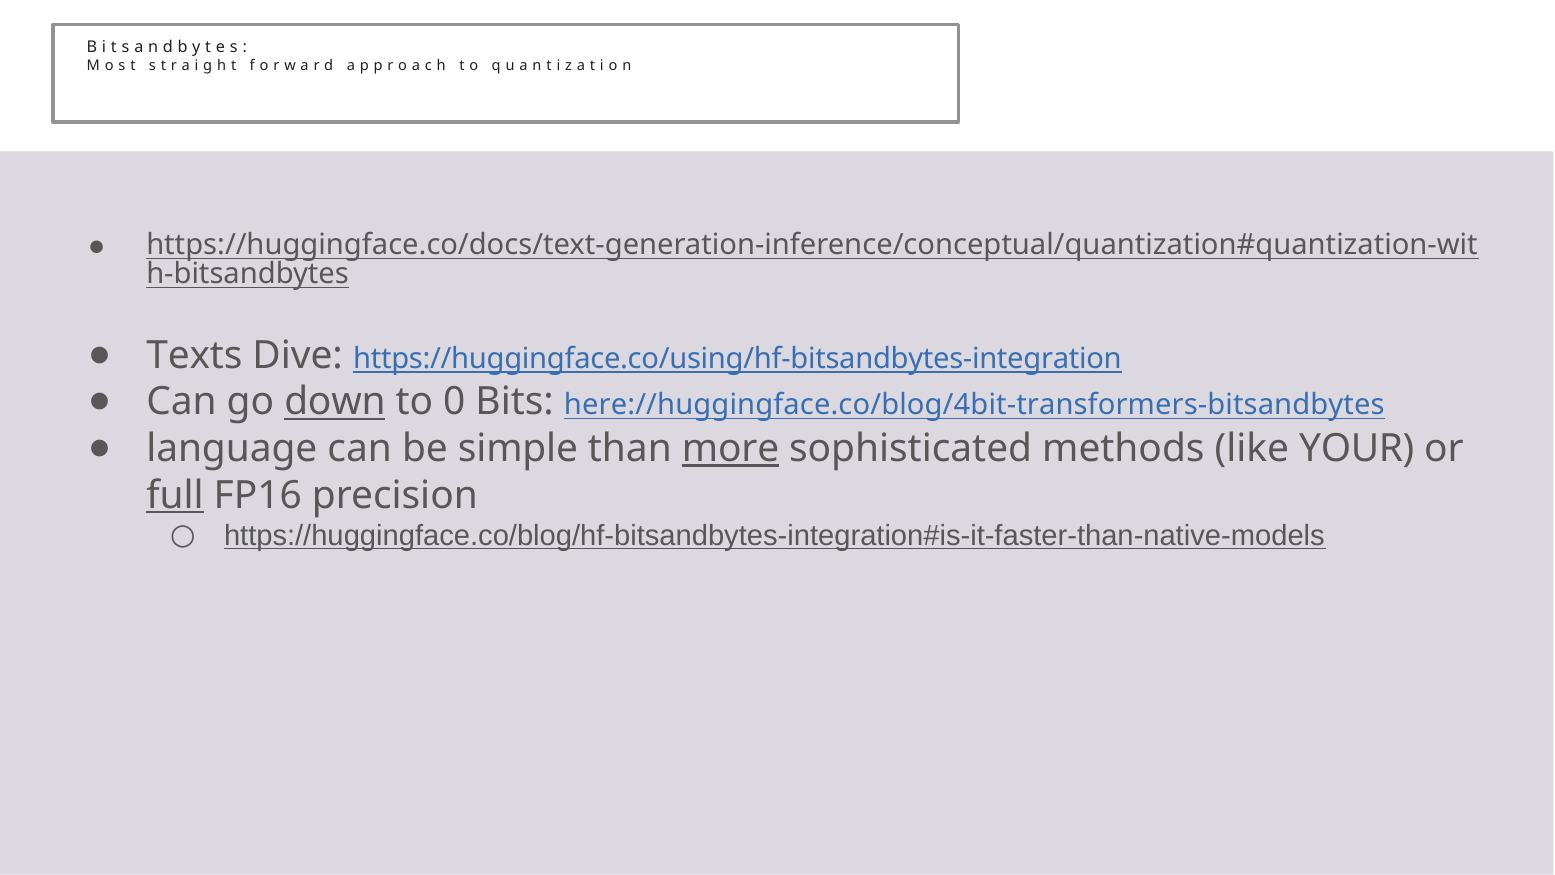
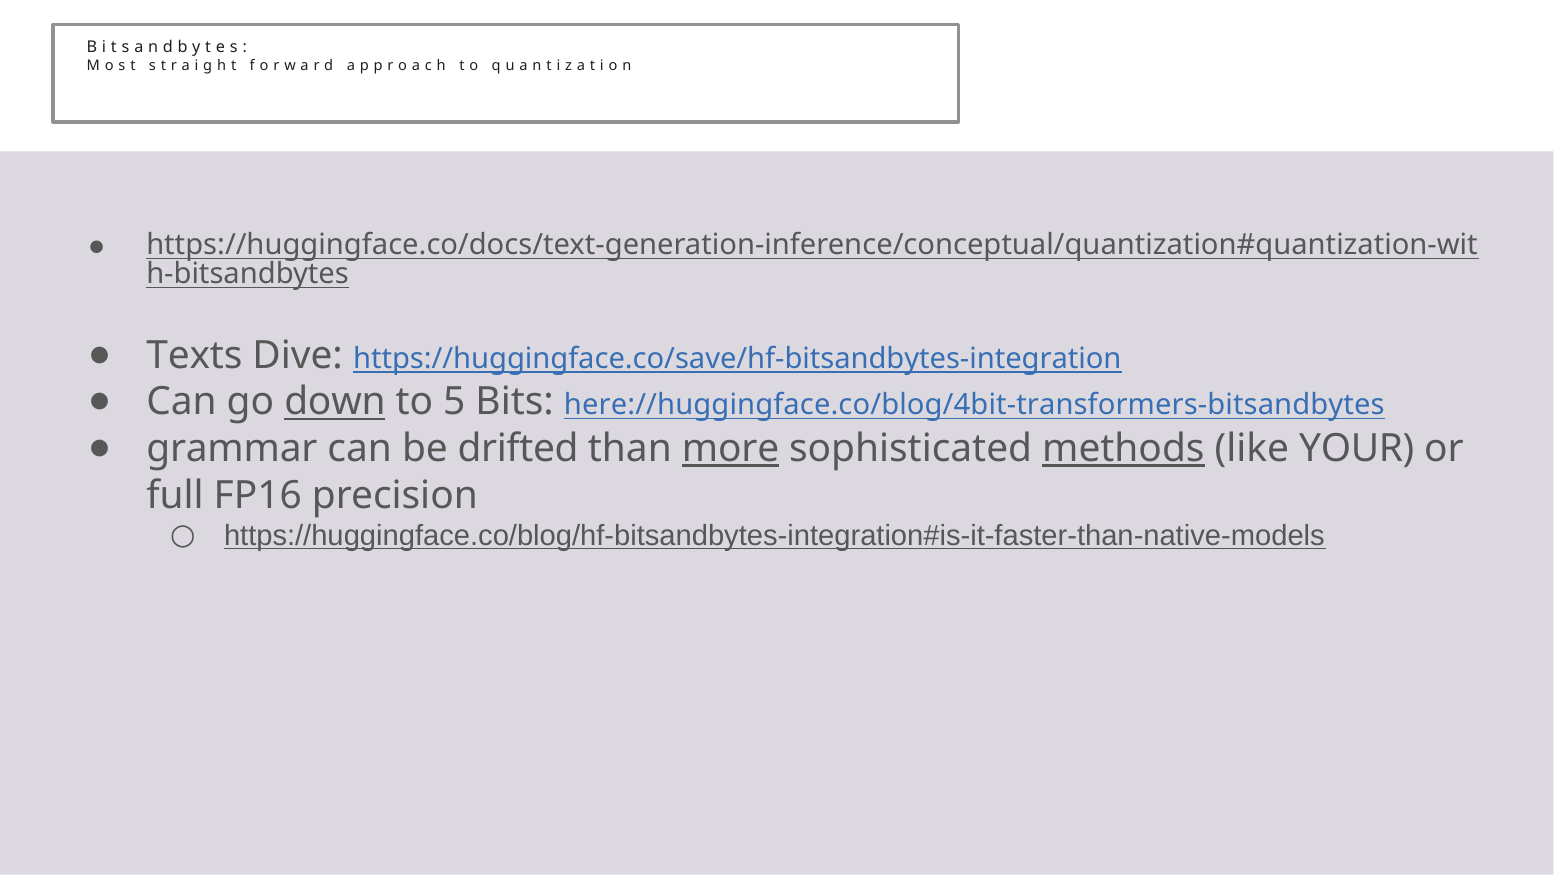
https://huggingface.co/using/hf-bitsandbytes-integration: https://huggingface.co/using/hf-bitsandbytes-integration -> https://huggingface.co/save/hf-bitsandbytes-integration (737, 359)
0: 0 -> 5 (454, 402)
language: language -> grammar (232, 449)
simple: simple -> drifted (518, 449)
methods underline: none -> present (1123, 449)
full underline: present -> none (175, 495)
